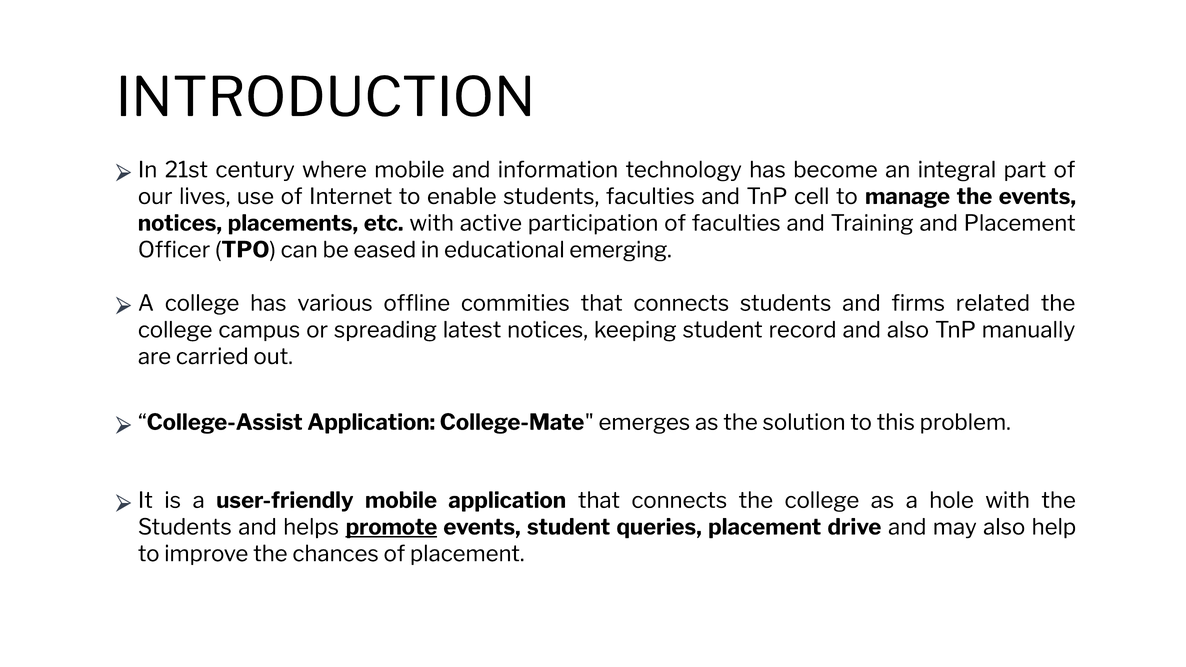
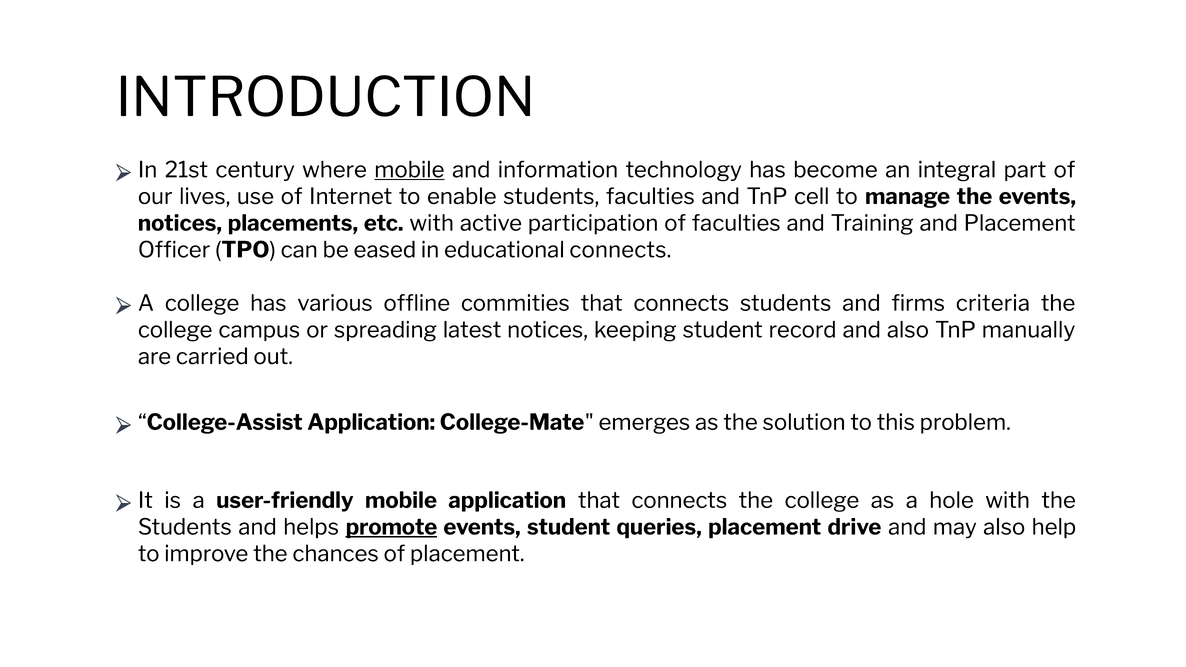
mobile underline: none -> present (409, 170)
educational emerging: emerging -> connects (620, 250)
related: related -> criteria (993, 303)
